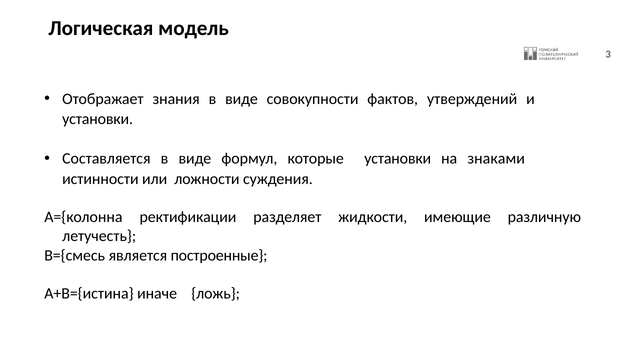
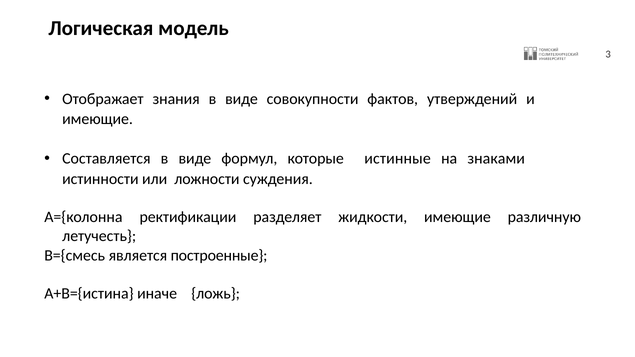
установки: установки -> имеющие (98, 119)
которые установки: установки -> истинные (398, 159)
